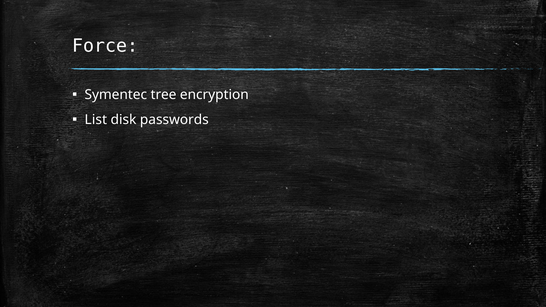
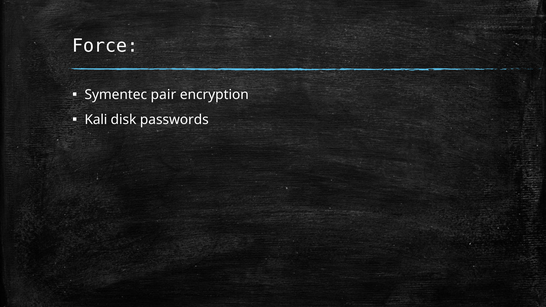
tree: tree -> pair (163, 95)
List: List -> Kali (96, 120)
